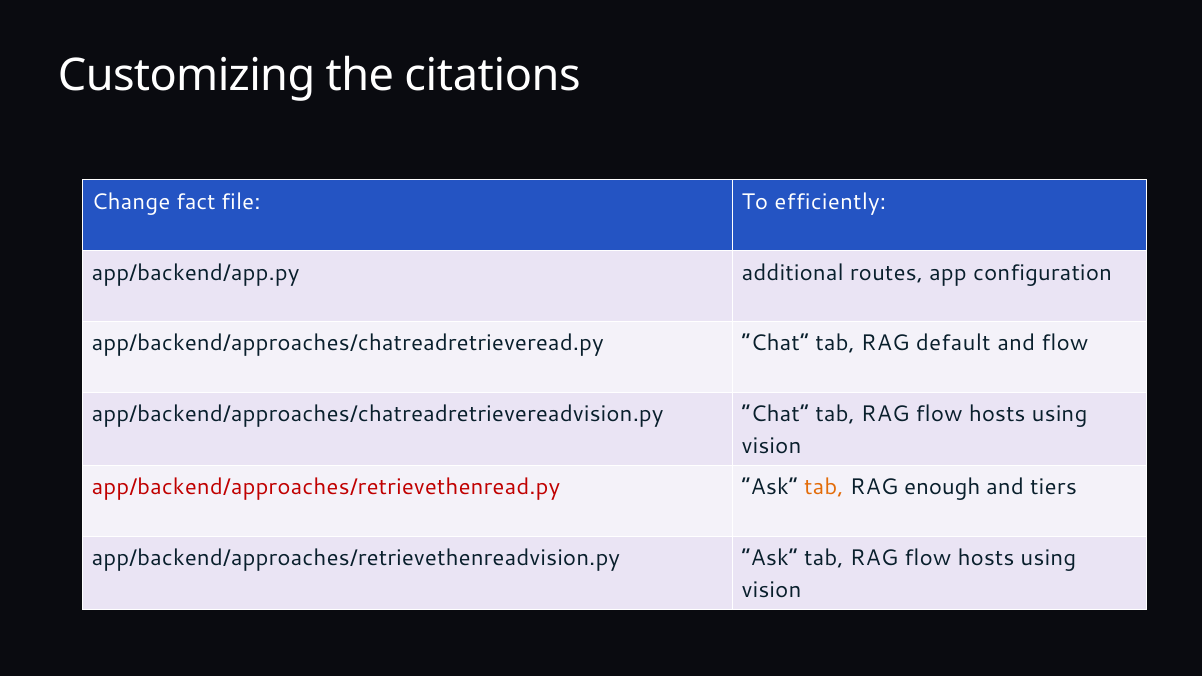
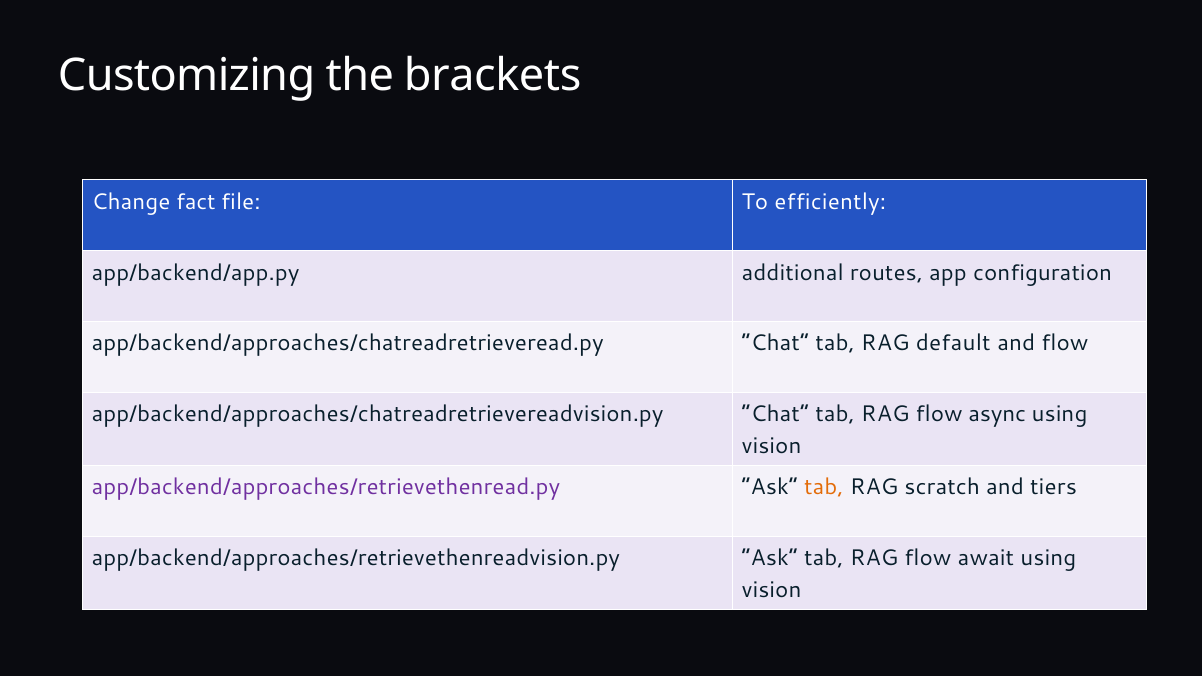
citations: citations -> brackets (493, 75)
hosts: hosts -> async (997, 415)
app/backend/approaches/retrievethenread.py colour: red -> purple (326, 487)
enough: enough -> scratch (942, 487)
hosts: hosts -> await (986, 558)
